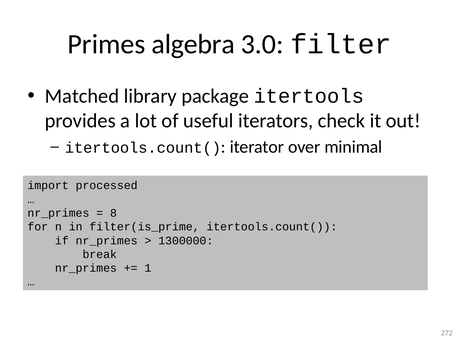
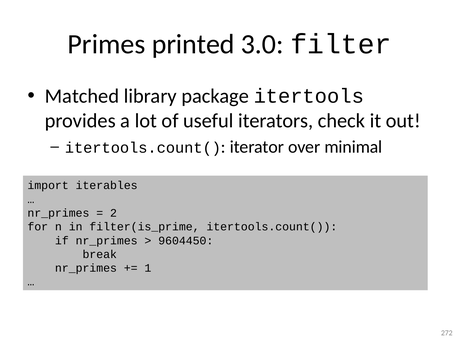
algebra: algebra -> printed (193, 44)
processed: processed -> iterables (107, 186)
8: 8 -> 2 (114, 213)
1300000: 1300000 -> 9604450 (186, 241)
